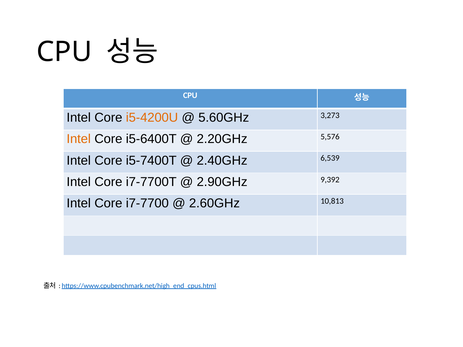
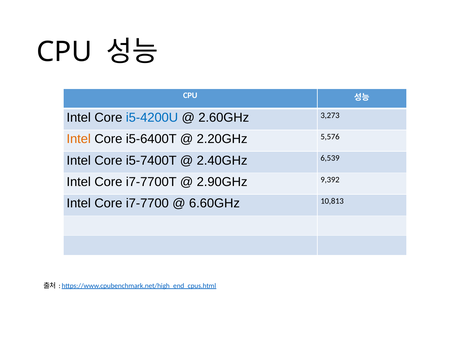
i5-4200U colour: orange -> blue (152, 118)
5.60GHz: 5.60GHz -> 2.60GHz (224, 118)
2.60GHz: 2.60GHz -> 6.60GHz (214, 204)
